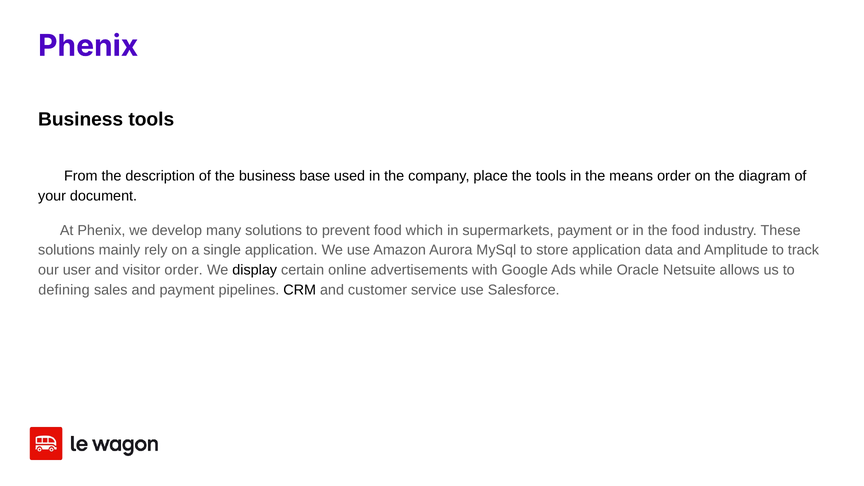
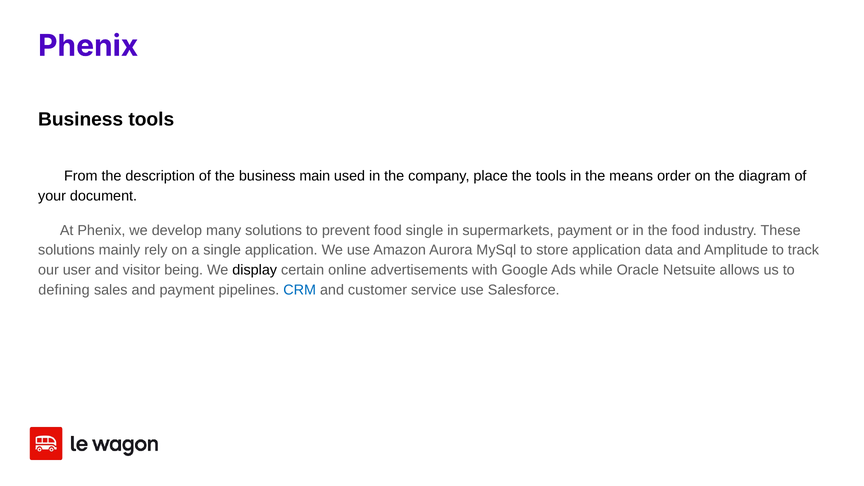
base: base -> main (315, 176)
food which: which -> single (424, 230)
visitor order: order -> being (184, 270)
CRM colour: black -> blue (300, 290)
